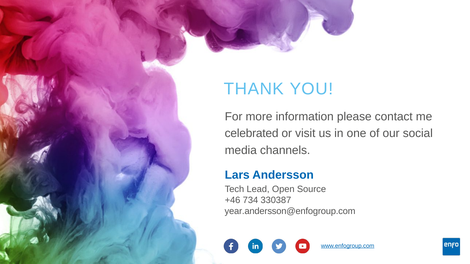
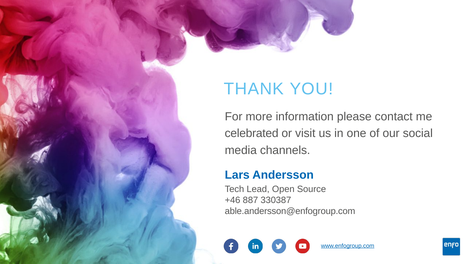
734: 734 -> 887 (250, 200)
year.andersson@enfogroup.com: year.andersson@enfogroup.com -> able.andersson@enfogroup.com (290, 211)
